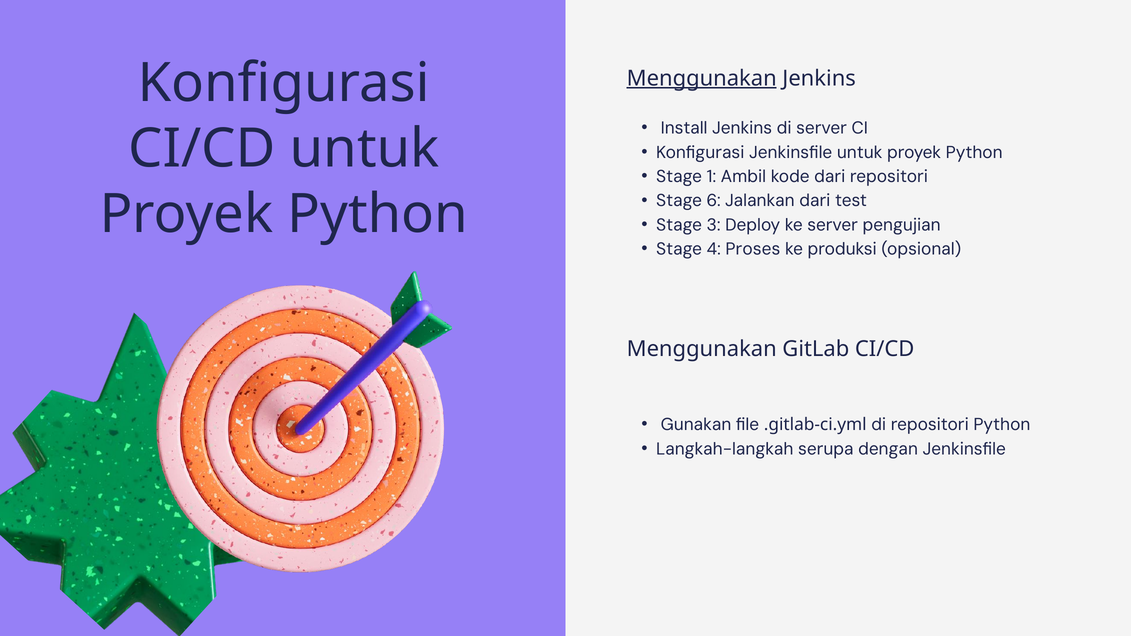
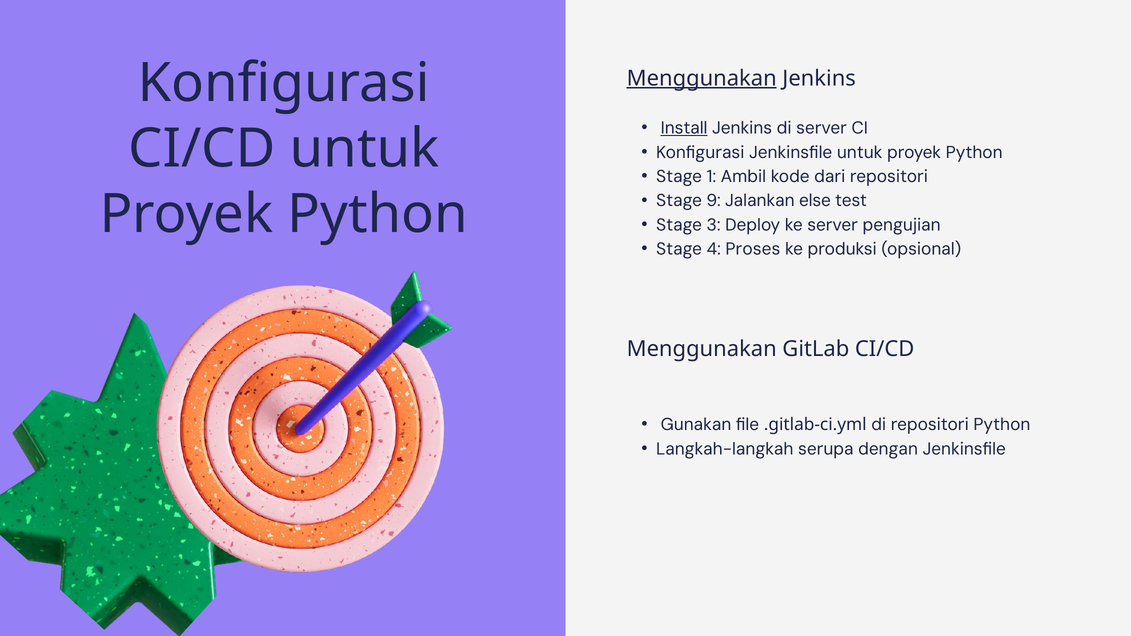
Install underline: none -> present (684, 128)
6: 6 -> 9 (714, 201)
Jalankan dari: dari -> else (815, 201)
